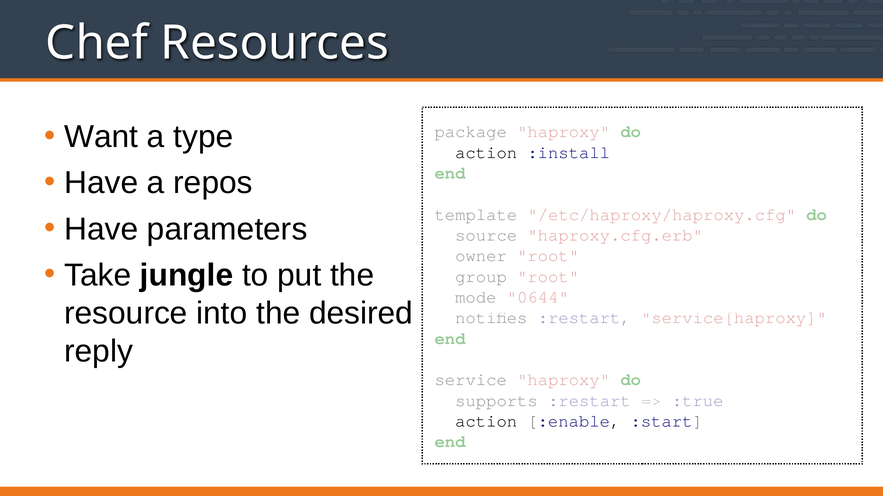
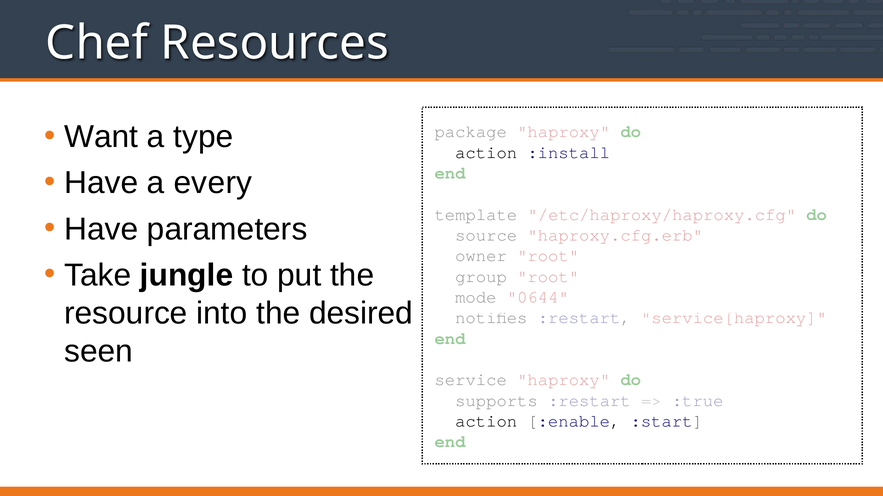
repos: repos -> every (213, 183)
reply: reply -> seen (99, 352)
